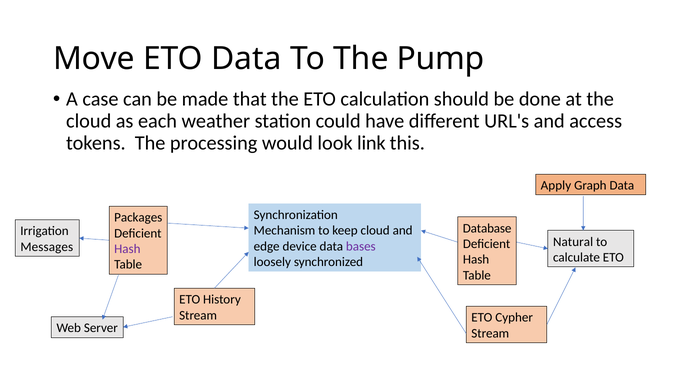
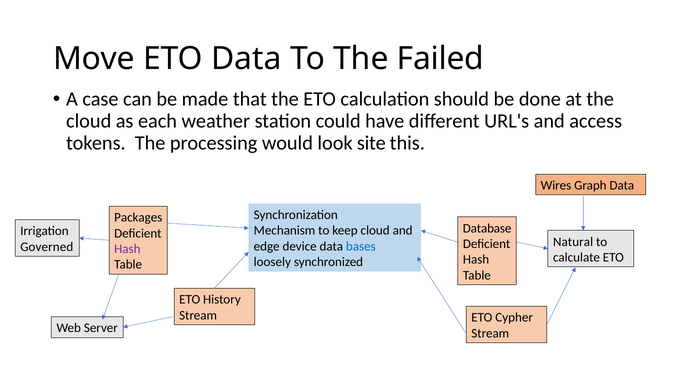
Pump: Pump -> Failed (440, 58)
link: link -> site (371, 143)
Apply: Apply -> Wires (556, 185)
bases colour: purple -> blue (361, 246)
Messages: Messages -> Governed (47, 247)
